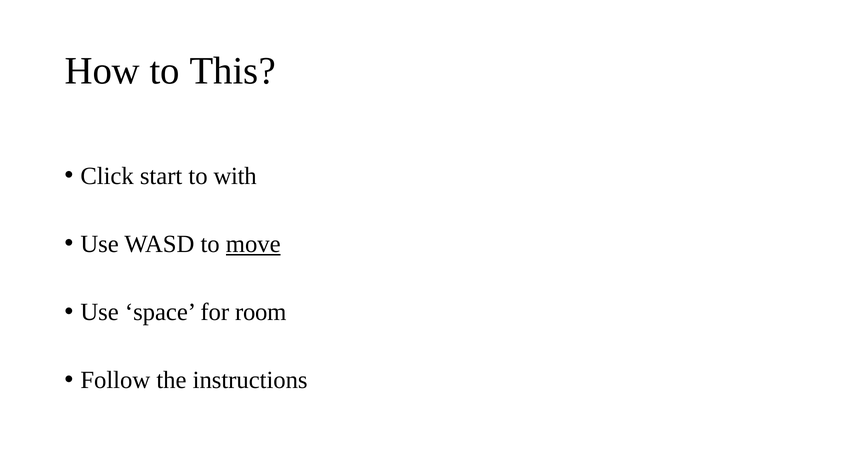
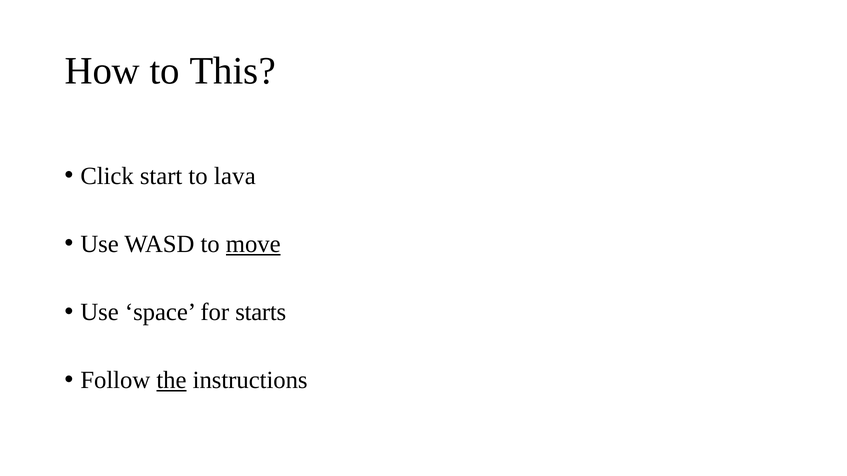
with: with -> lava (235, 176)
room: room -> starts (261, 313)
the underline: none -> present (171, 381)
